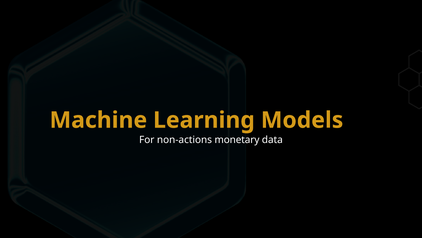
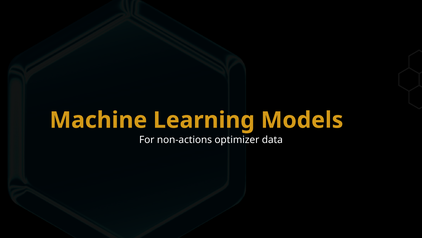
monetary: monetary -> optimizer (237, 140)
